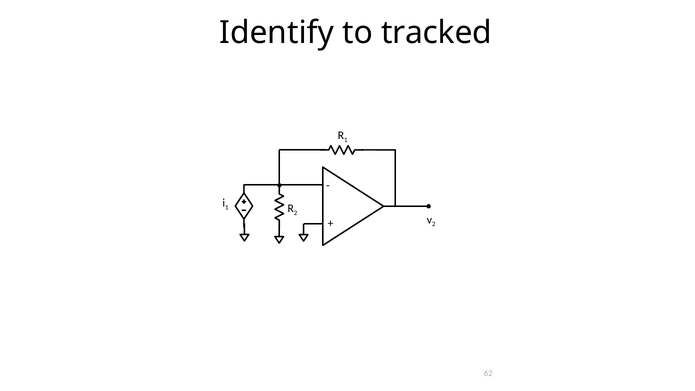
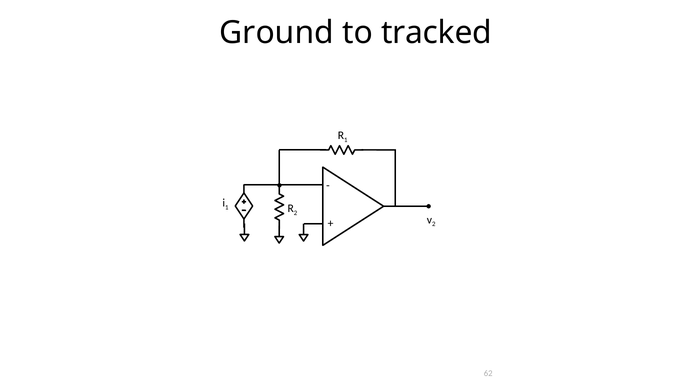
Identify: Identify -> Ground (277, 33)
